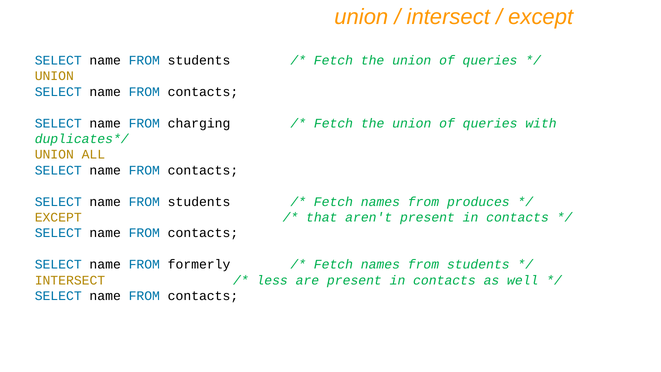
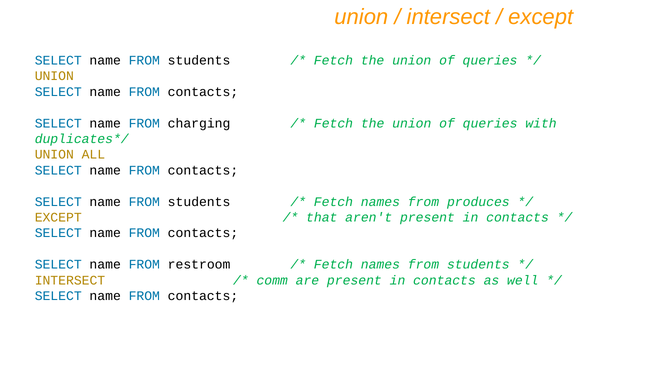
formerly: formerly -> restroom (199, 264)
less: less -> comm (272, 280)
